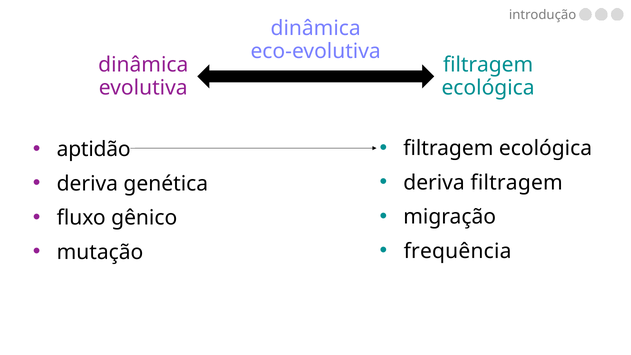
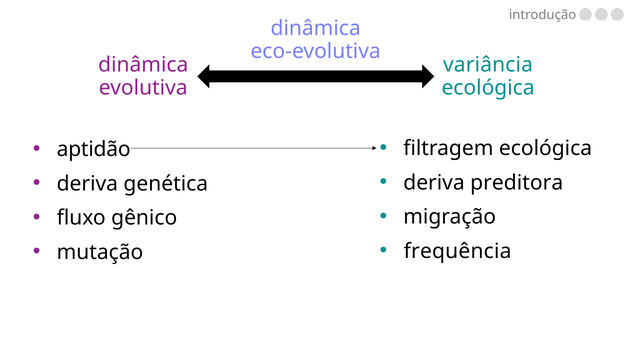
filtragem: filtragem -> variância (488, 65)
deriva filtragem: filtragem -> preditora (517, 183)
